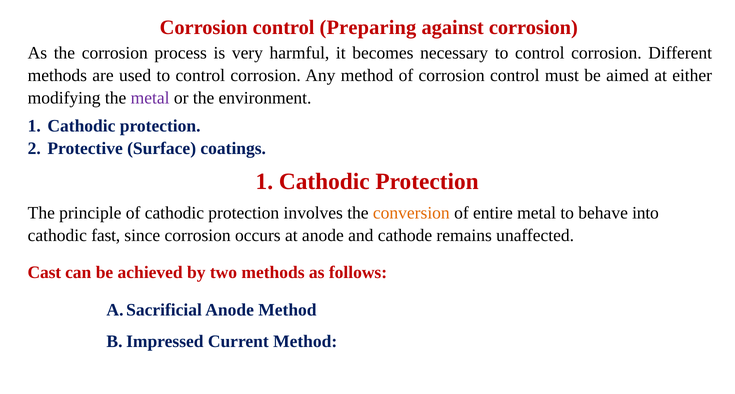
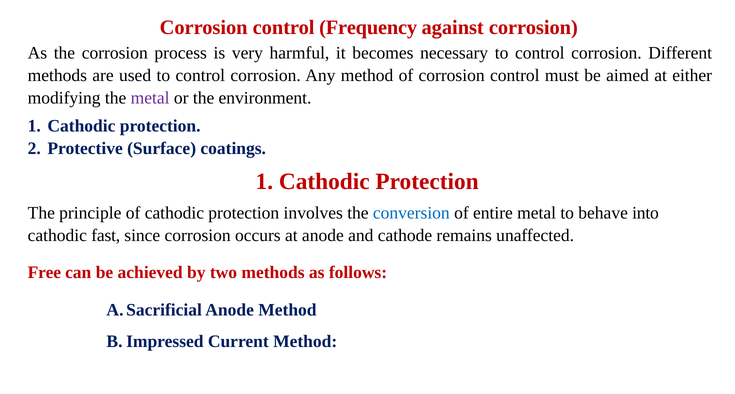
Preparing: Preparing -> Frequency (368, 27)
conversion colour: orange -> blue (411, 213)
Cast: Cast -> Free (44, 272)
